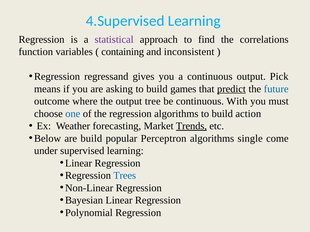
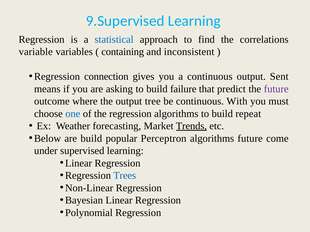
4.Supervised: 4.Supervised -> 9.Supervised (125, 21)
statistical colour: purple -> blue (114, 39)
function: function -> variable (36, 52)
regressand: regressand -> connection (106, 77)
Pick: Pick -> Sent (279, 77)
games: games -> failure (183, 89)
predict underline: present -> none (231, 89)
future colour: blue -> purple (276, 89)
action: action -> repeat (248, 114)
algorithms single: single -> future (250, 139)
